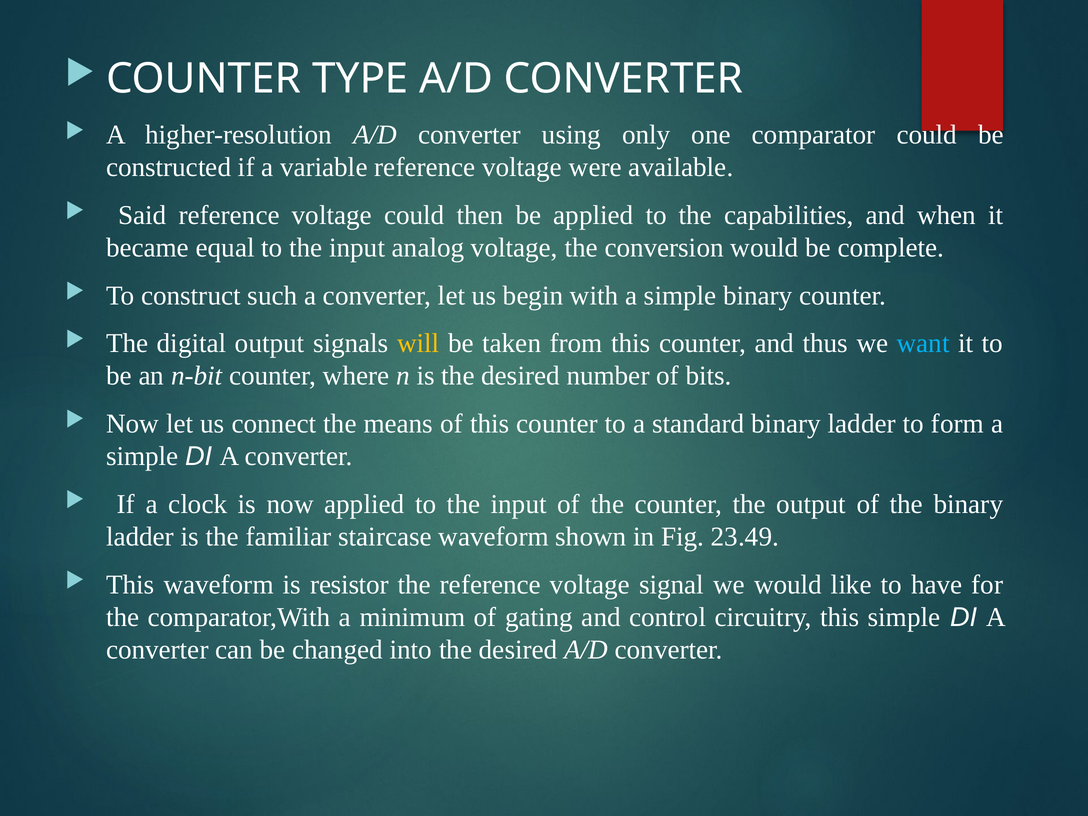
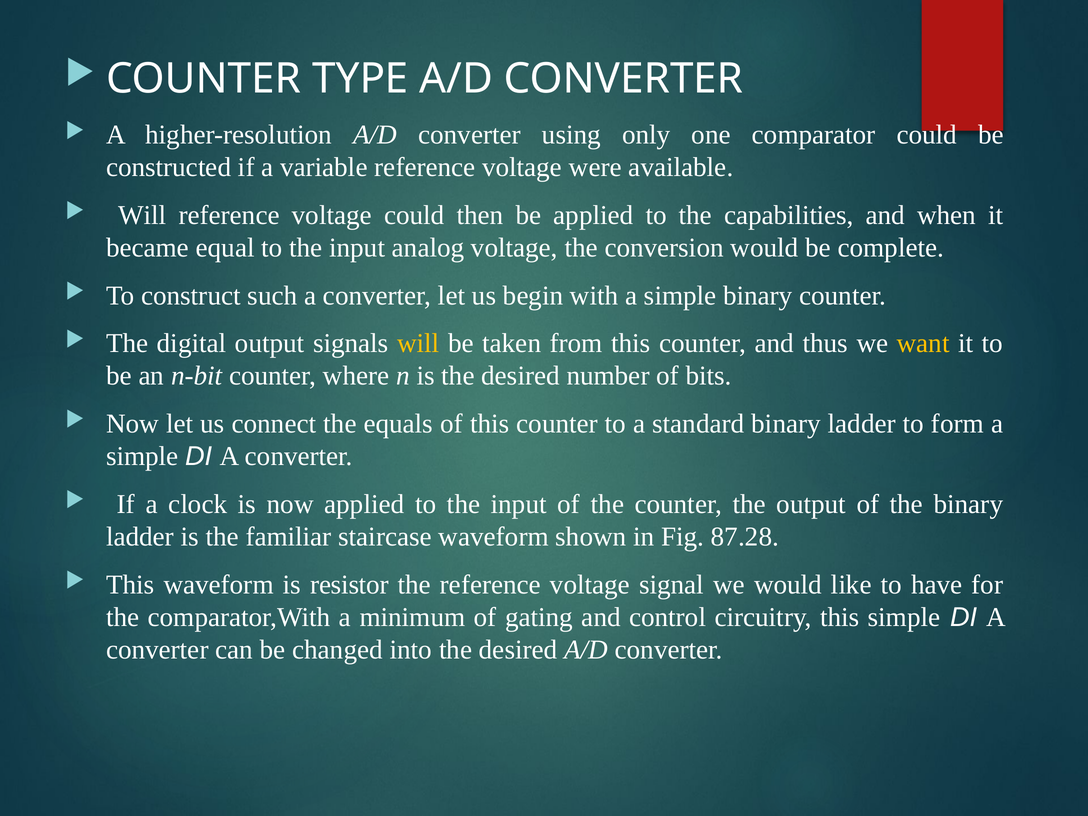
Said: Said -> Will (142, 215)
want colour: light blue -> yellow (923, 343)
means: means -> equals (398, 424)
23.49: 23.49 -> 87.28 (745, 537)
